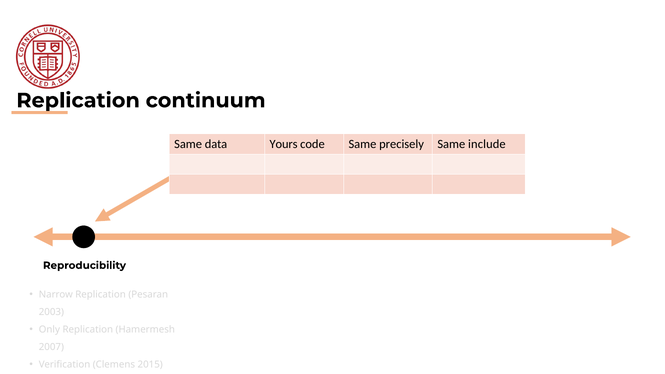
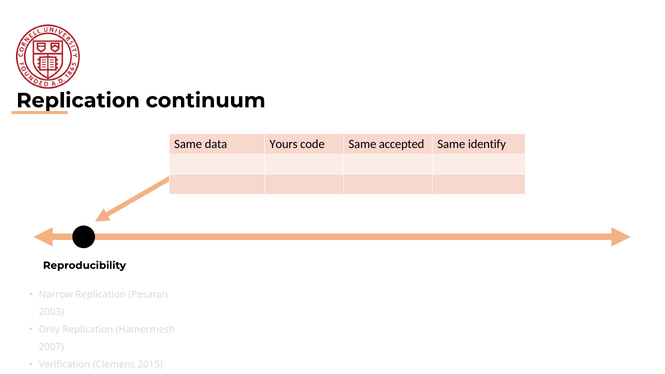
precisely: precisely -> accepted (402, 144)
include: include -> identify (487, 144)
